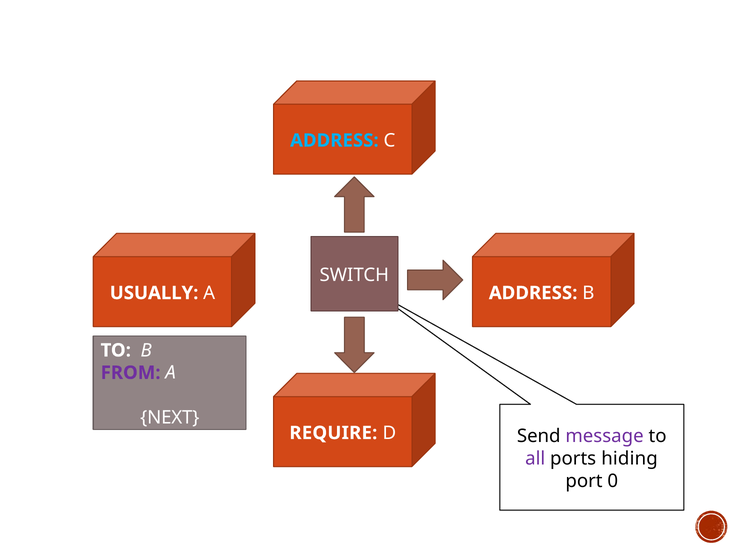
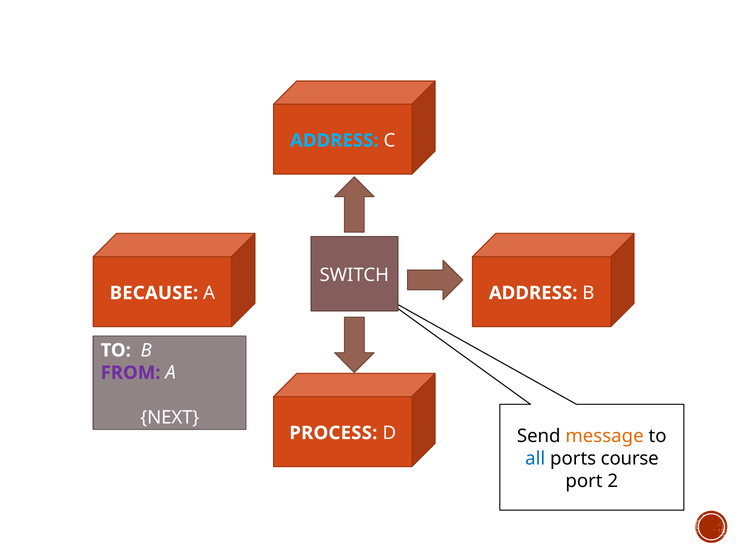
USUALLY: USUALLY -> BECAUSE (154, 293)
REQUIRE: REQUIRE -> PROCESS (333, 433)
message colour: purple -> orange (605, 436)
all colour: purple -> blue (535, 458)
hiding: hiding -> course (630, 458)
0: 0 -> 2 (613, 481)
